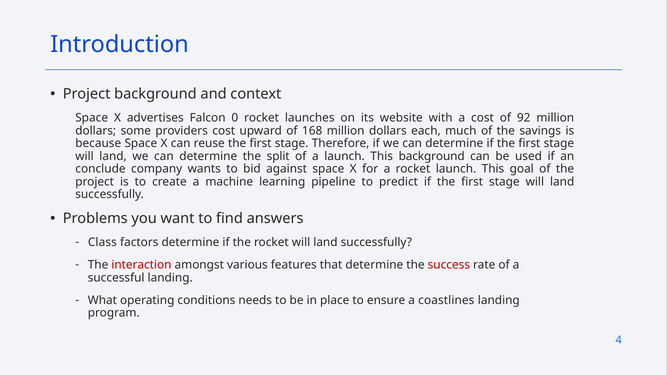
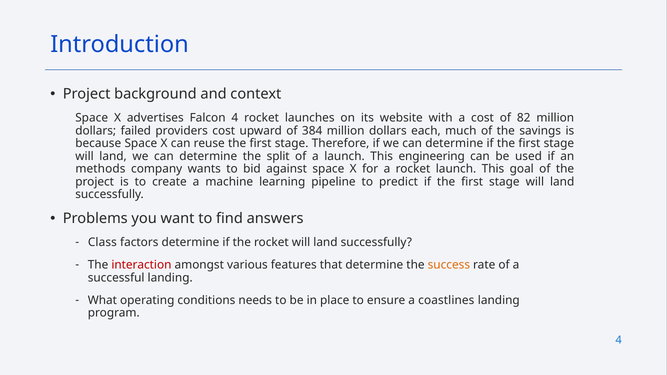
Falcon 0: 0 -> 4 (235, 118)
92: 92 -> 82 (524, 118)
some: some -> failed (136, 131)
168: 168 -> 384 (312, 131)
This background: background -> engineering (432, 156)
conclude: conclude -> methods (100, 169)
success colour: red -> orange (449, 265)
